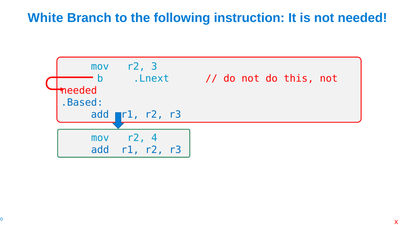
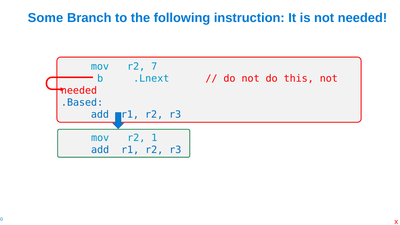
White: White -> Some (45, 18)
3: 3 -> 7 (154, 66)
4: 4 -> 1 (154, 138)
